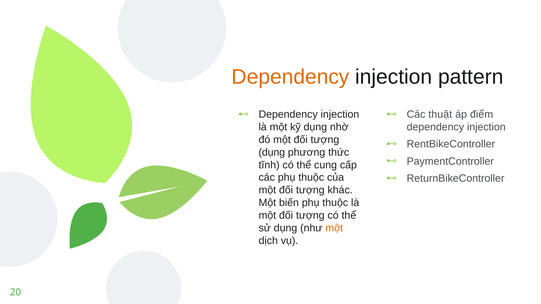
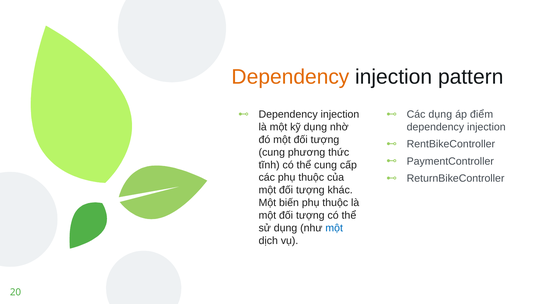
Các thuật: thuật -> dụng (440, 115)
dụng: dụng -> cung (272, 152)
một colour: orange -> blue (334, 228)
